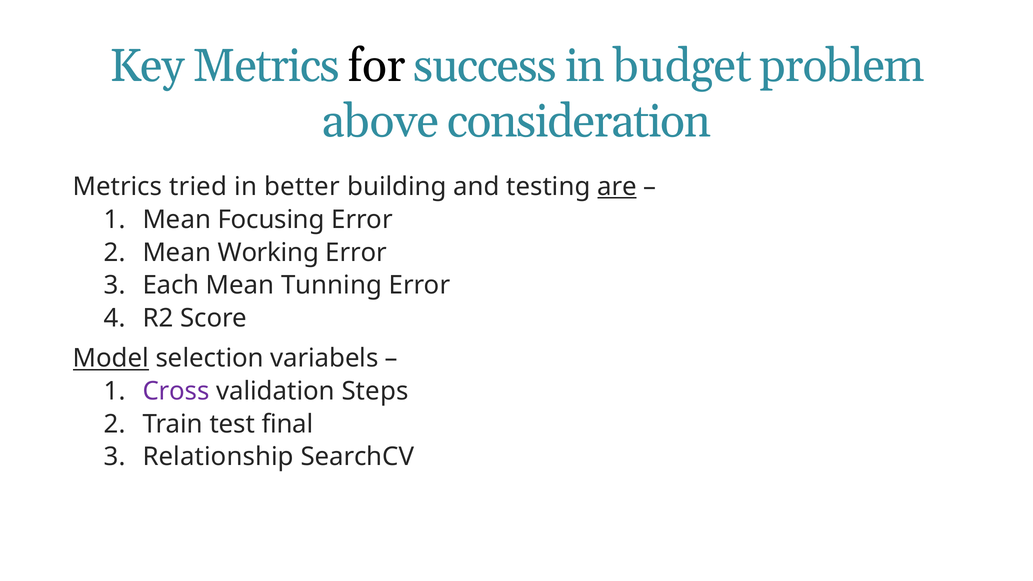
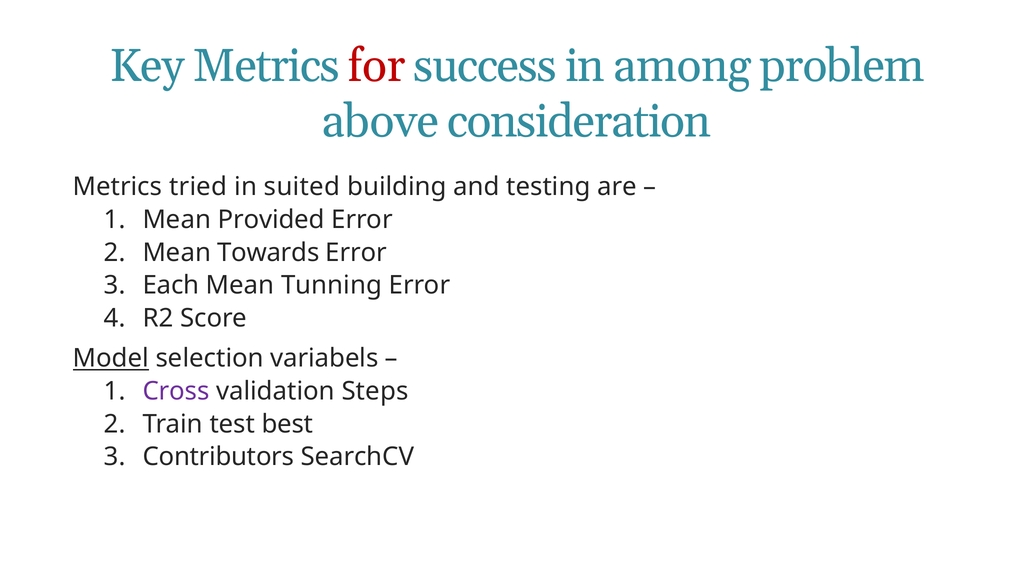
for colour: black -> red (377, 66)
budget: budget -> among (682, 66)
better: better -> suited (302, 187)
are underline: present -> none (617, 187)
Focusing: Focusing -> Provided (271, 220)
Working: Working -> Towards (268, 253)
final: final -> best (287, 424)
Relationship: Relationship -> Contributors (218, 457)
